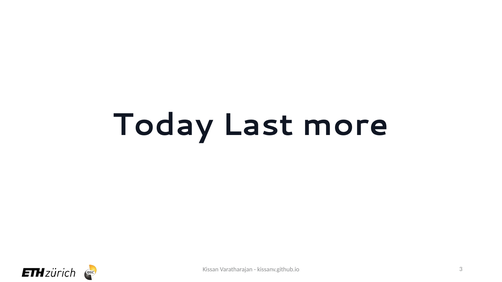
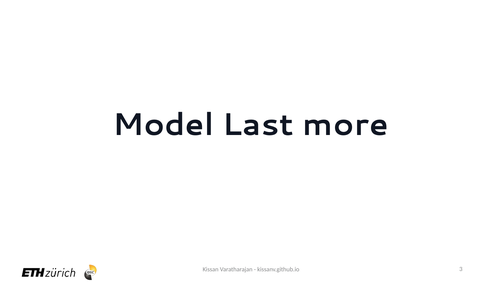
Today: Today -> Model (163, 125)
